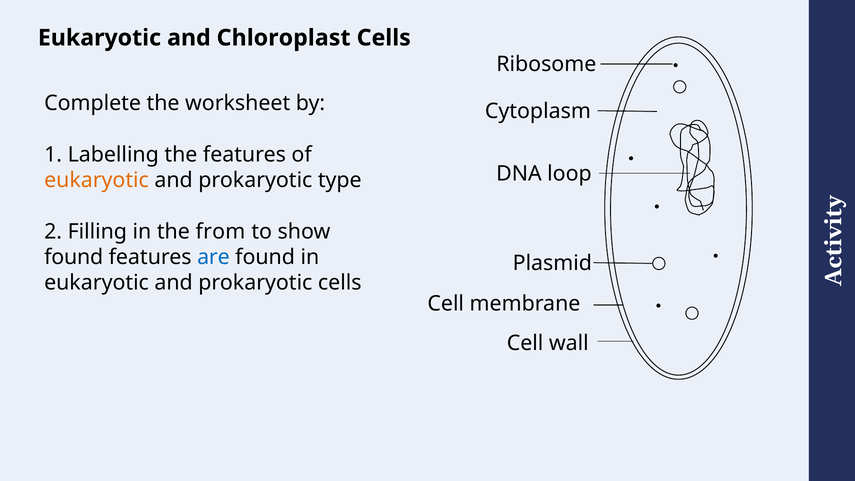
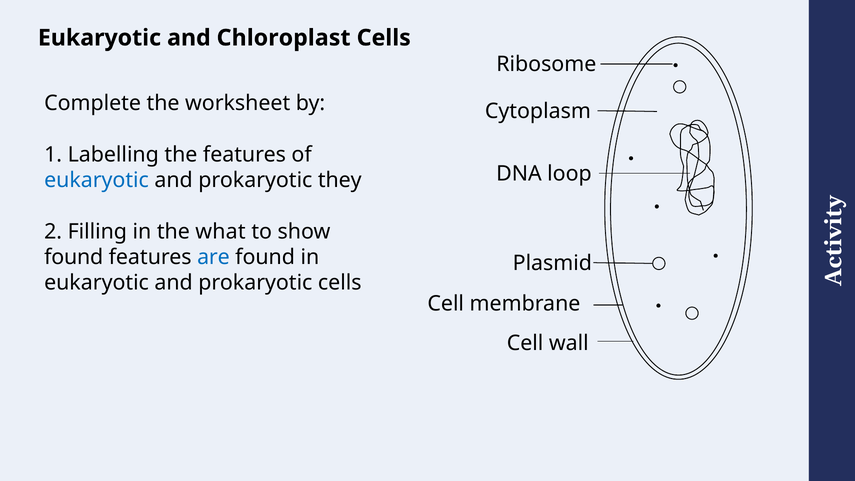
eukaryotic colour: orange -> blue (97, 180)
type: type -> they (340, 180)
from: from -> what (220, 232)
